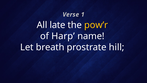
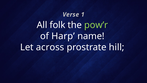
late: late -> folk (58, 25)
pow’r colour: yellow -> light green (96, 25)
breath: breath -> across (50, 47)
